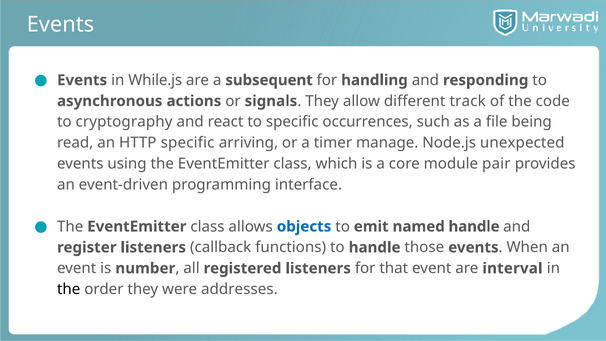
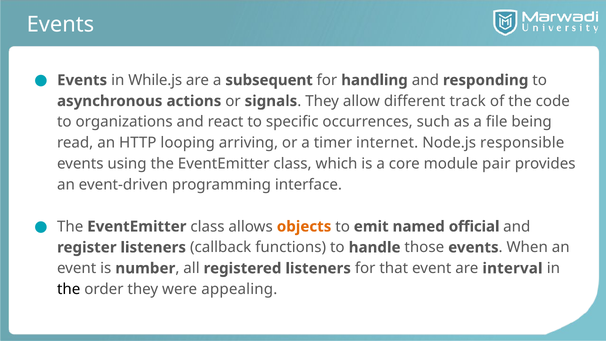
cryptography: cryptography -> organizations (124, 122)
HTTP specific: specific -> looping (188, 143)
manage: manage -> internet (387, 143)
unexpected: unexpected -> responsible (522, 143)
objects colour: blue -> orange (304, 226)
named handle: handle -> official (474, 226)
addresses: addresses -> appealing (239, 289)
